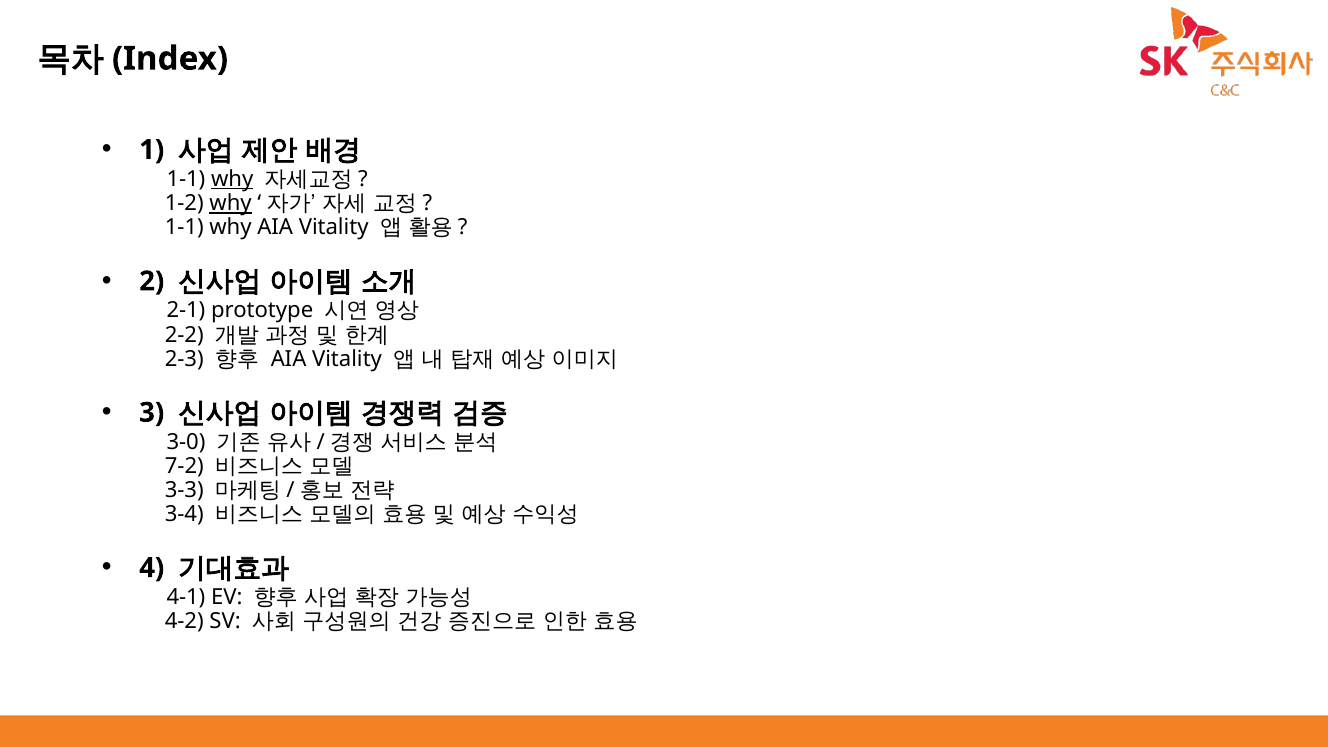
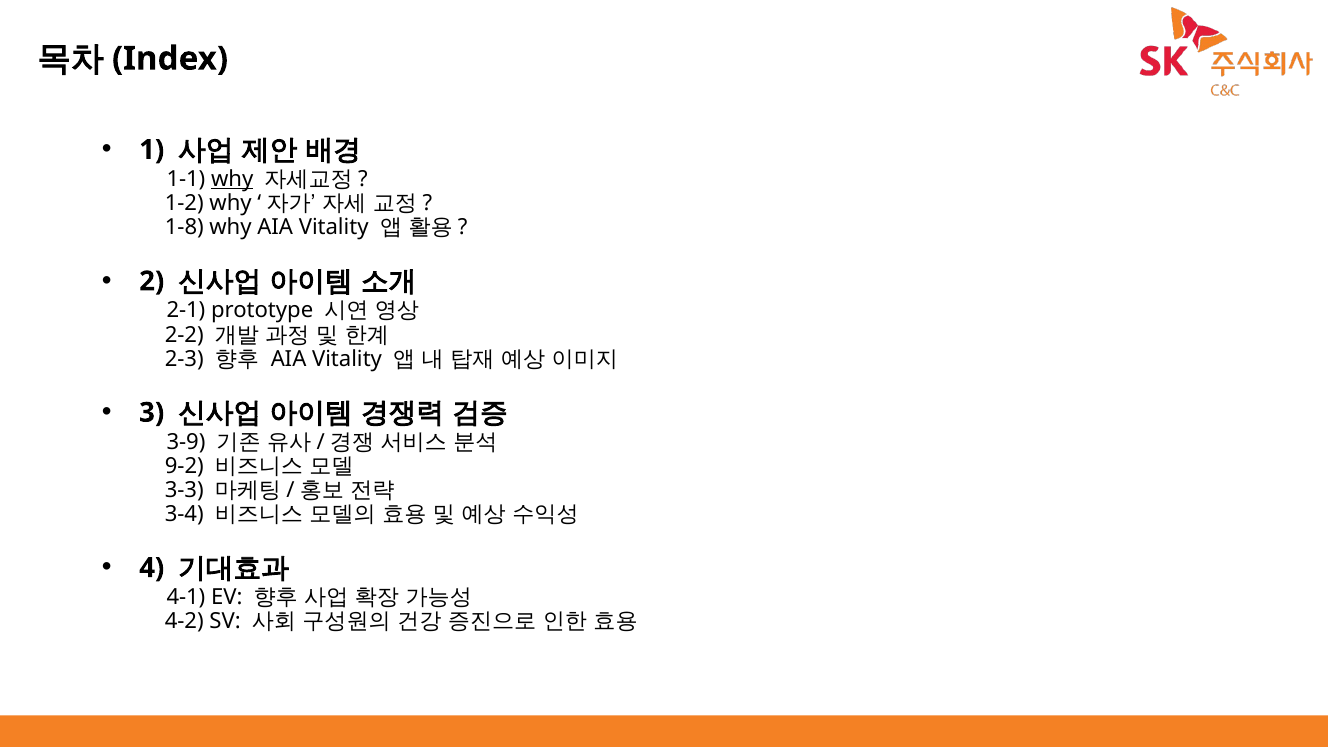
why underline: present -> none (231, 204)
1-1: 1-1 -> 1-8 (184, 227)
3-0: 3-0 -> 3-9 (186, 442)
7-2: 7-2 -> 9-2 (184, 466)
